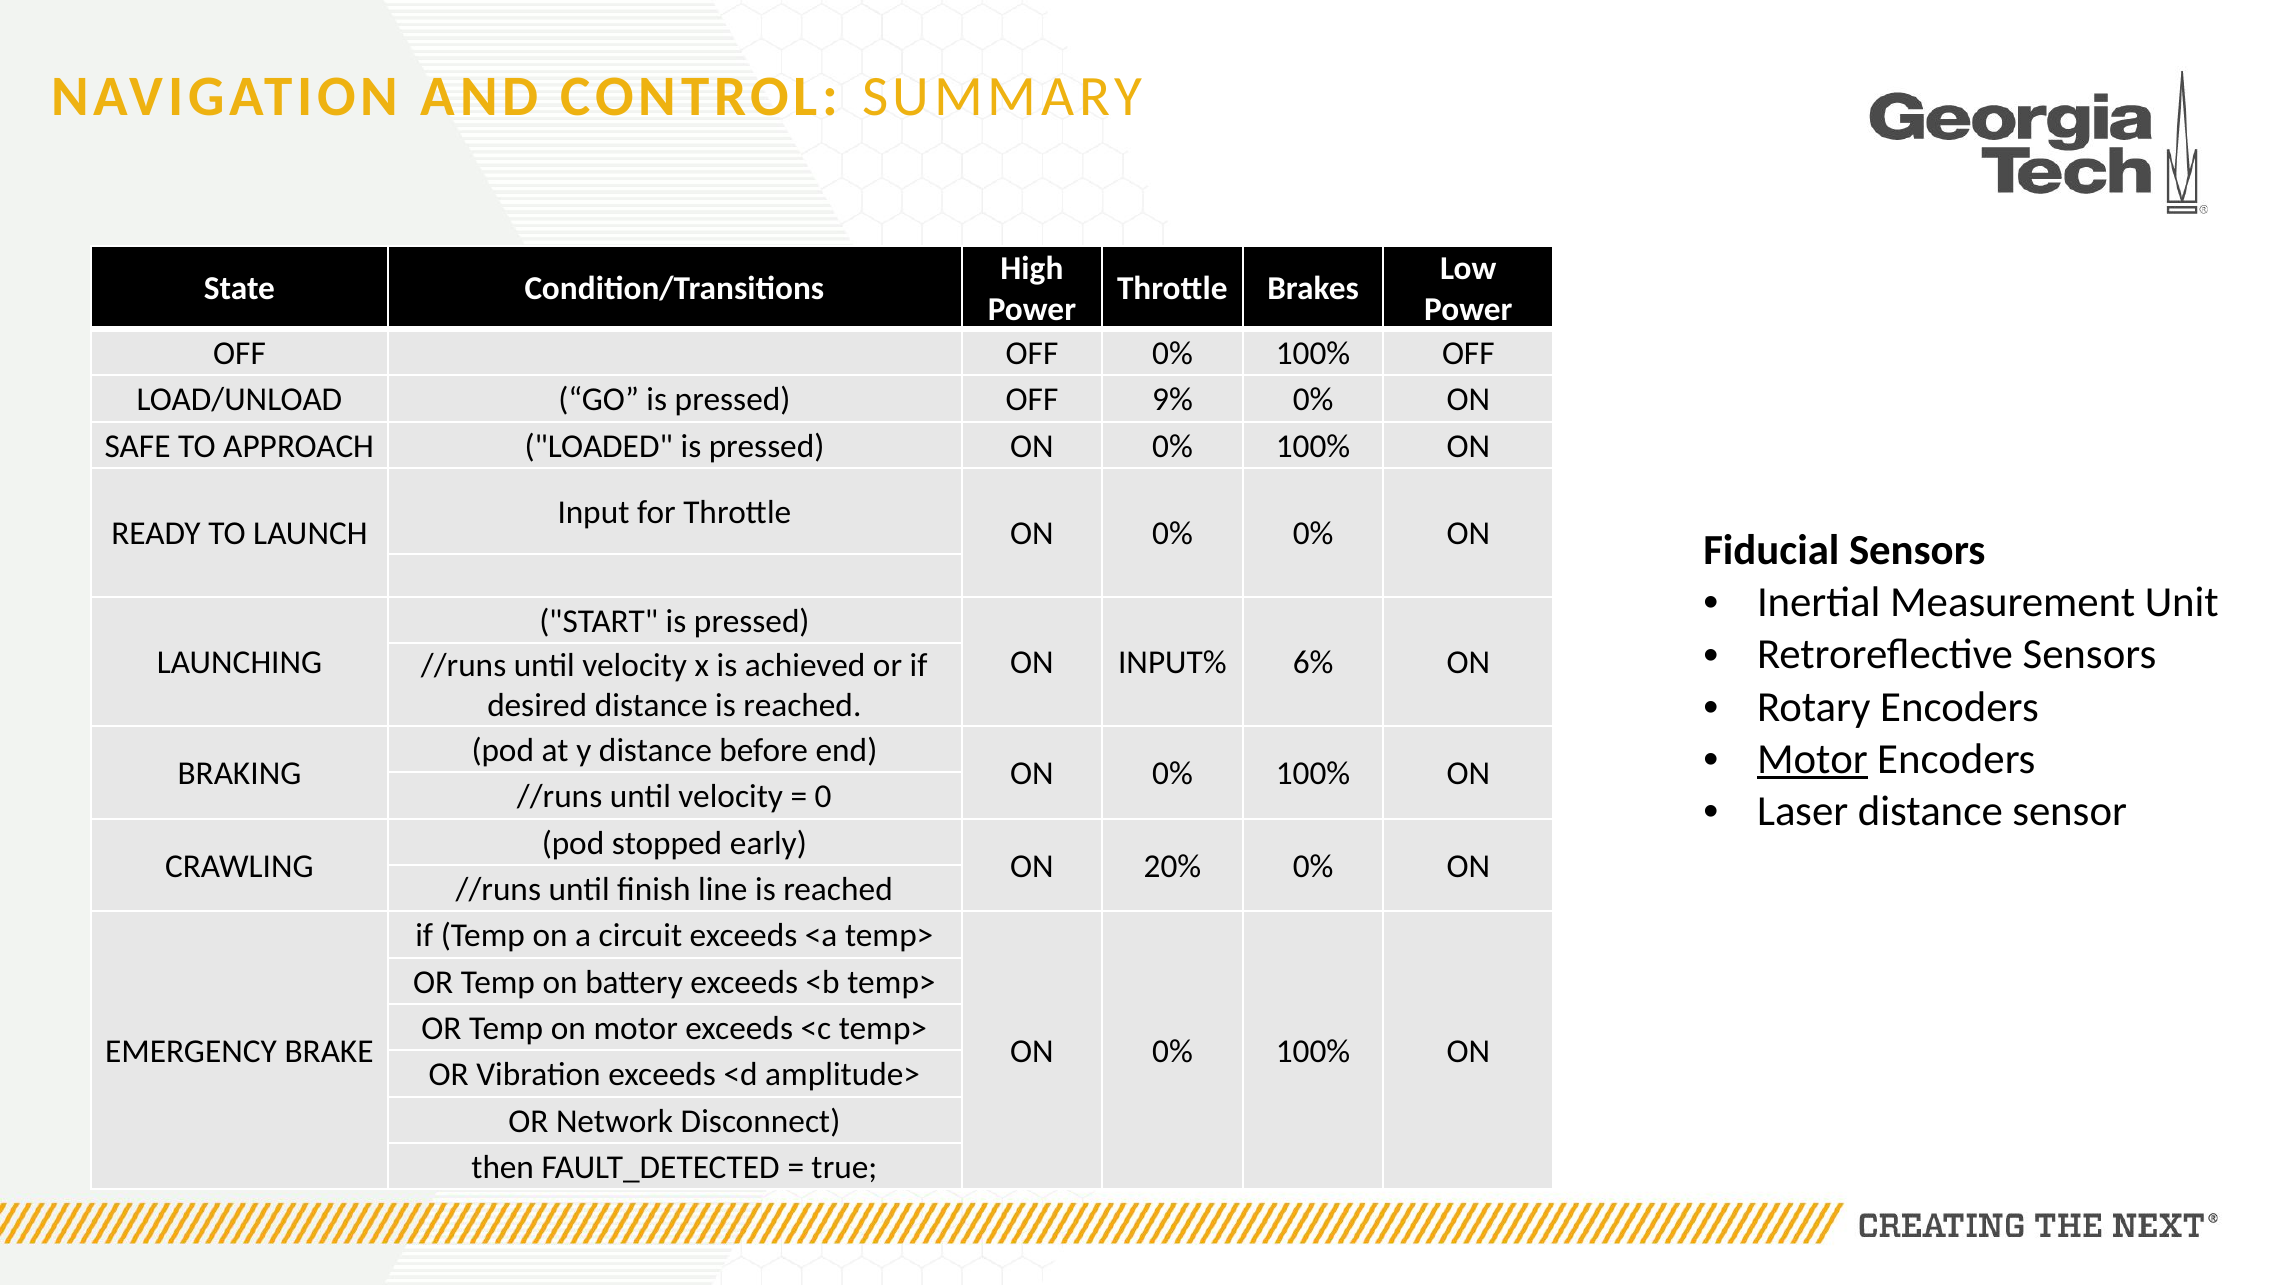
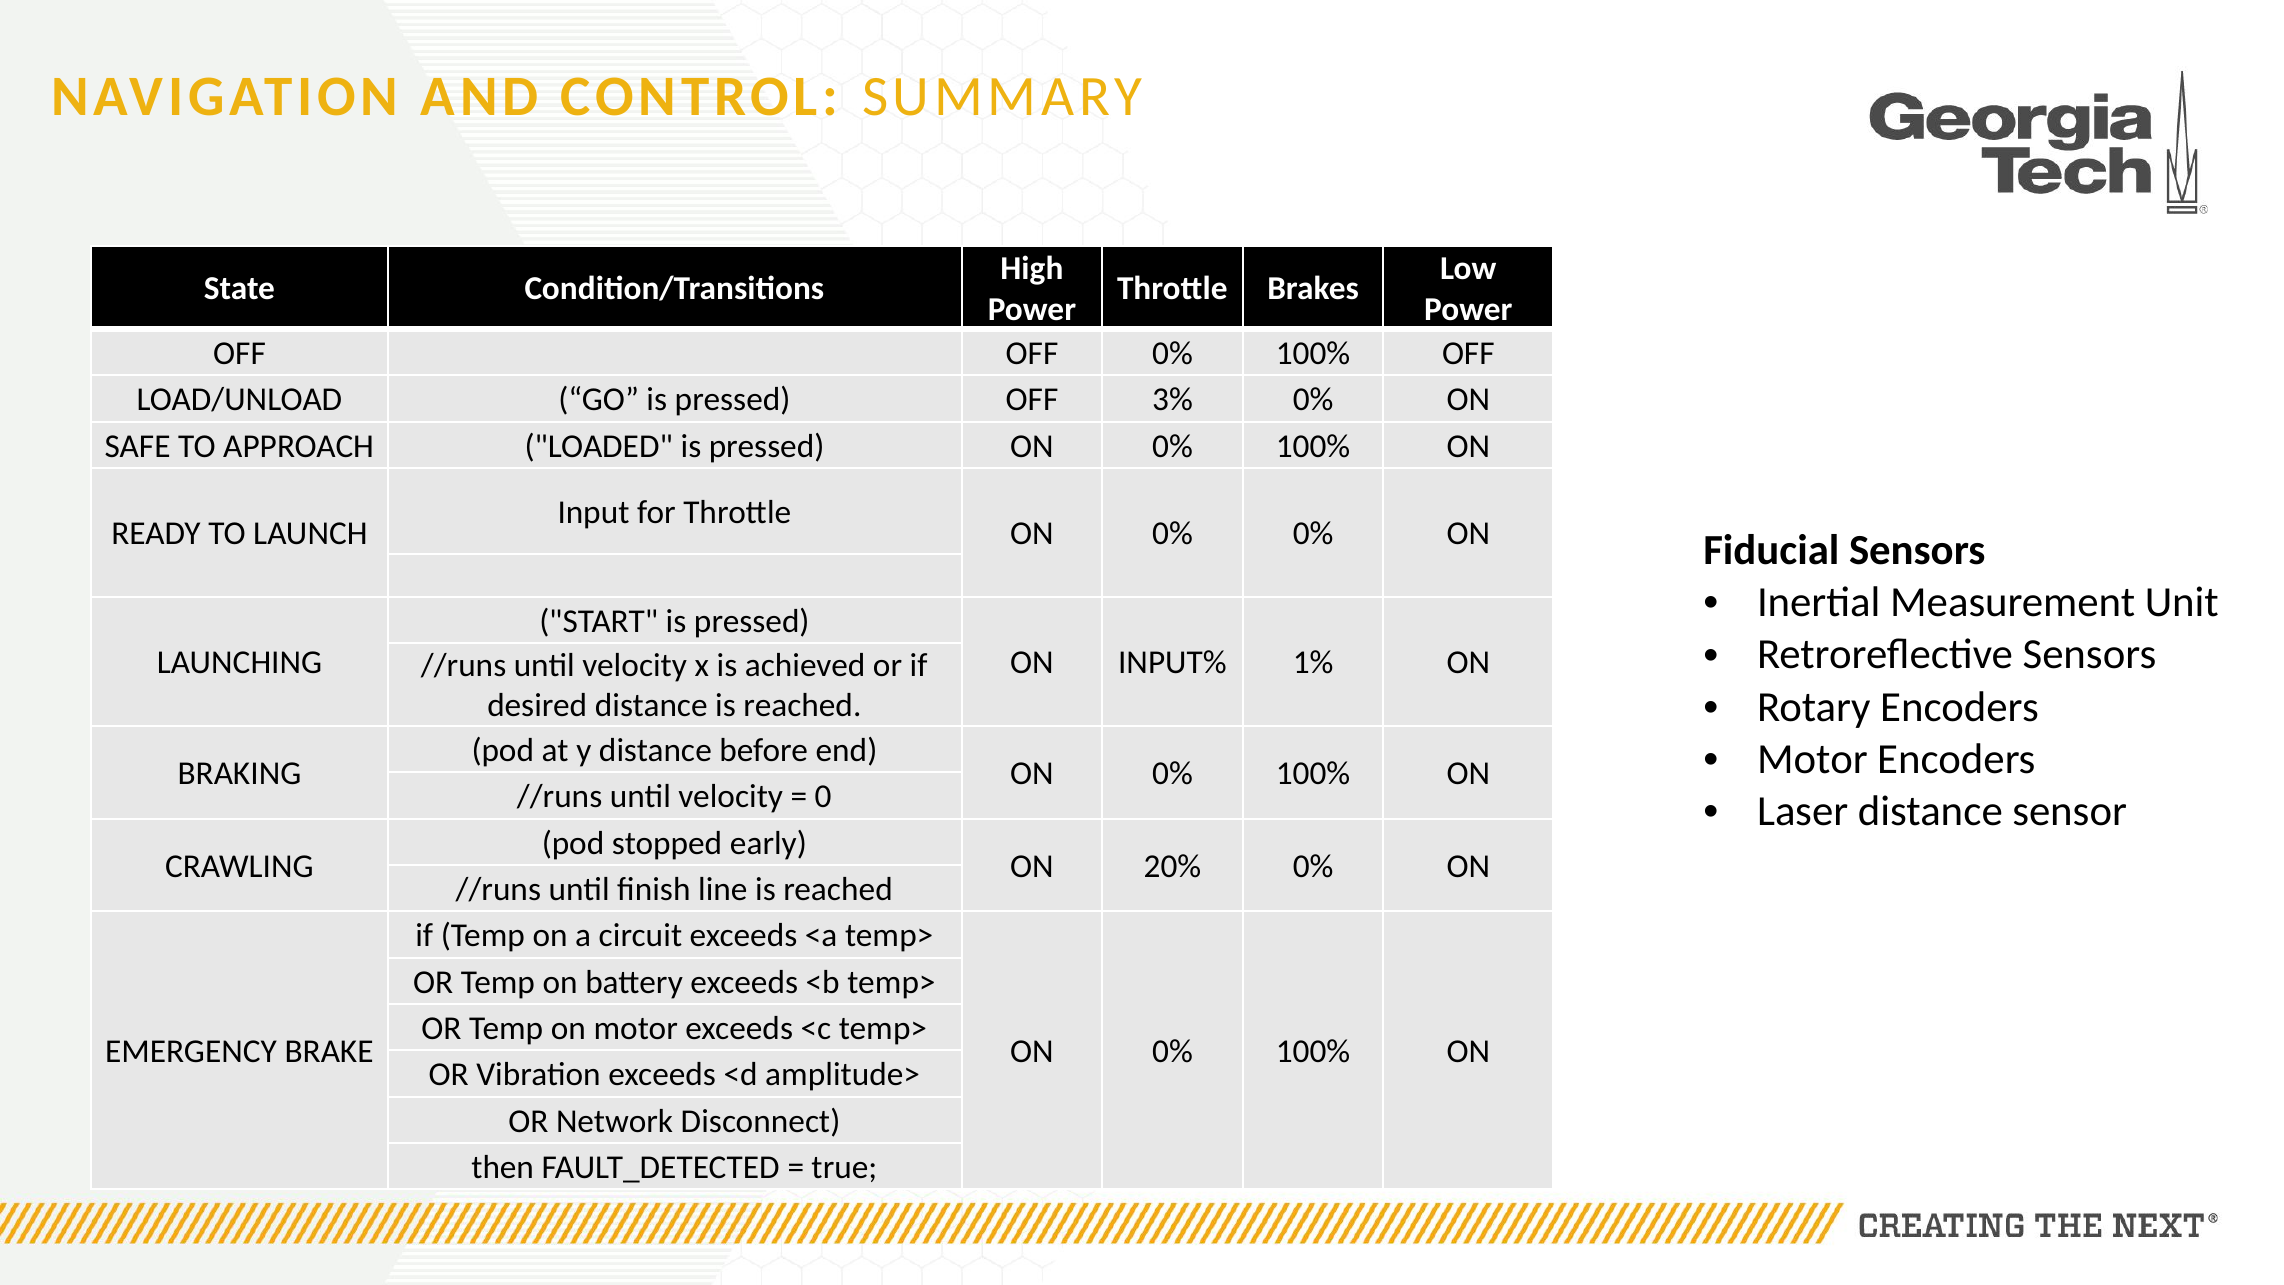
9%: 9% -> 3% (1173, 400)
6%: 6% -> 1% (1313, 662)
Motor underline: present -> none (1812, 759)
